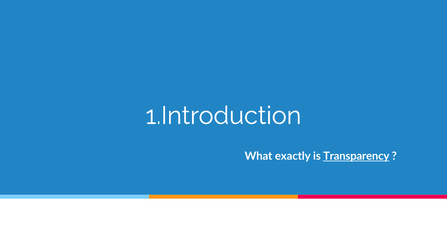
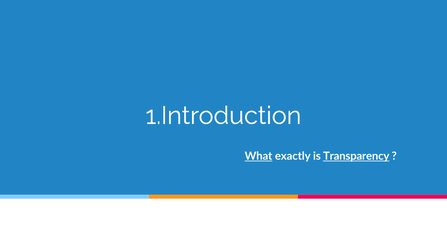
What underline: none -> present (258, 156)
